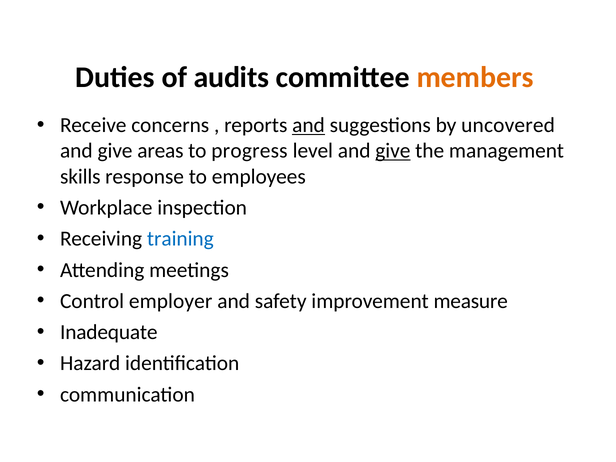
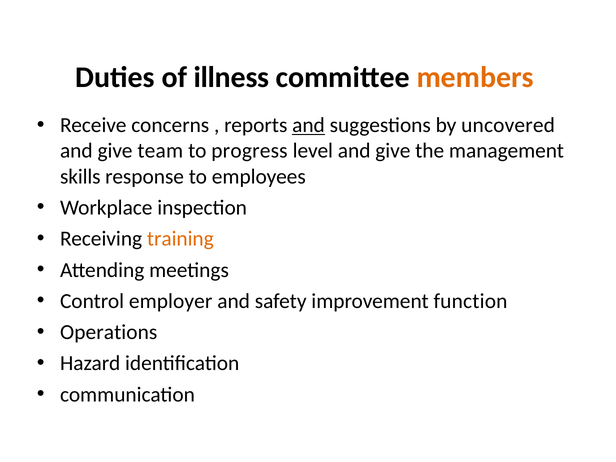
audits: audits -> illness (231, 78)
areas: areas -> team (160, 151)
give underline: present -> none (393, 151)
training colour: blue -> orange (180, 239)
measure: measure -> function (470, 301)
Inadequate: Inadequate -> Operations (109, 332)
